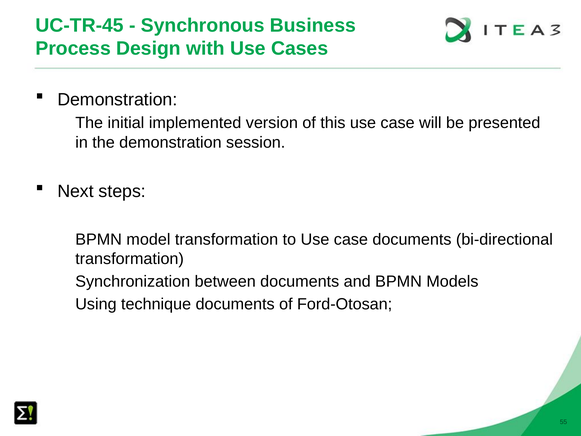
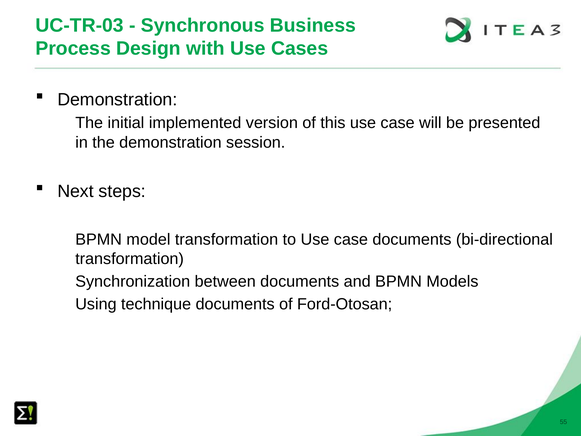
UC-TR-45: UC-TR-45 -> UC-TR-03 (80, 25)
